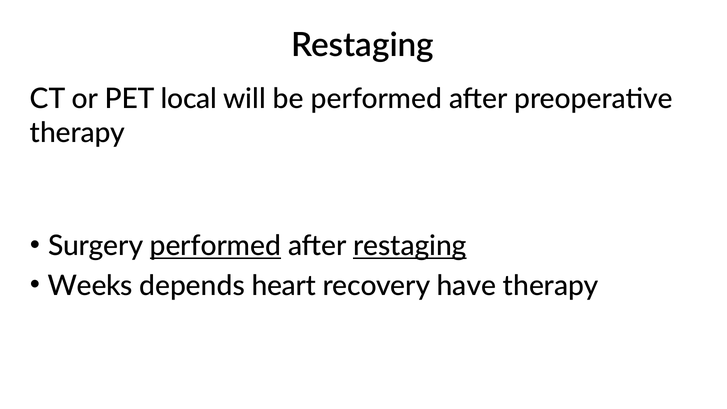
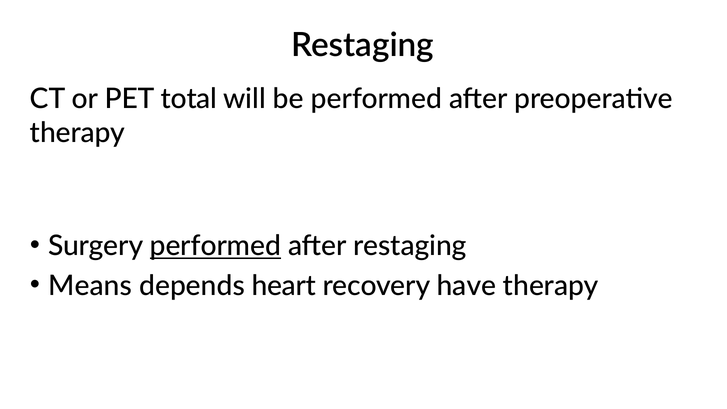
local: local -> total (189, 99)
restaging underline: present -> none (410, 246)
Weeks: Weeks -> Means (90, 286)
